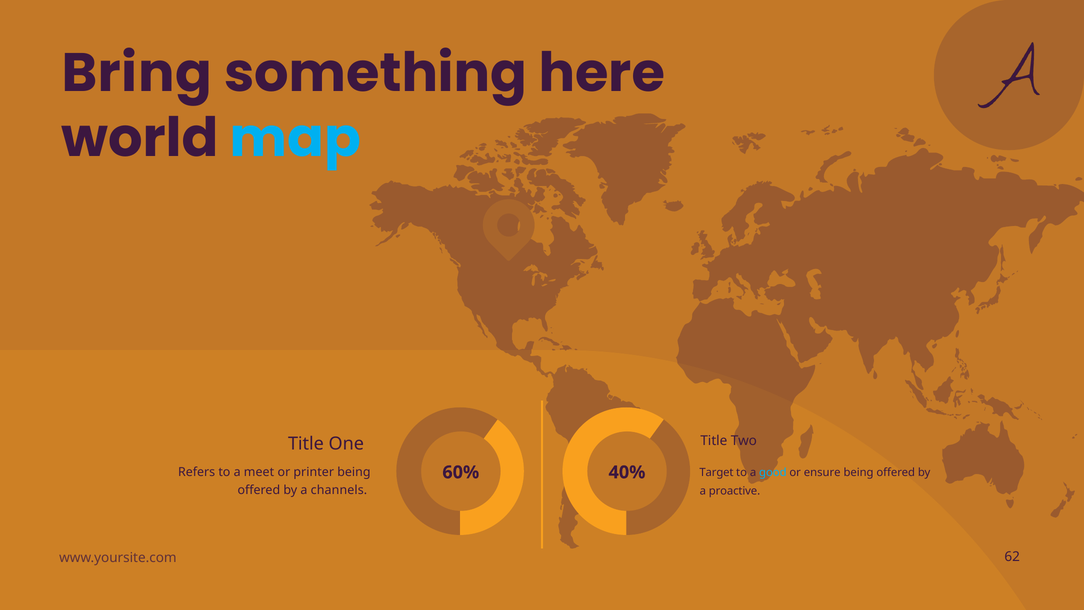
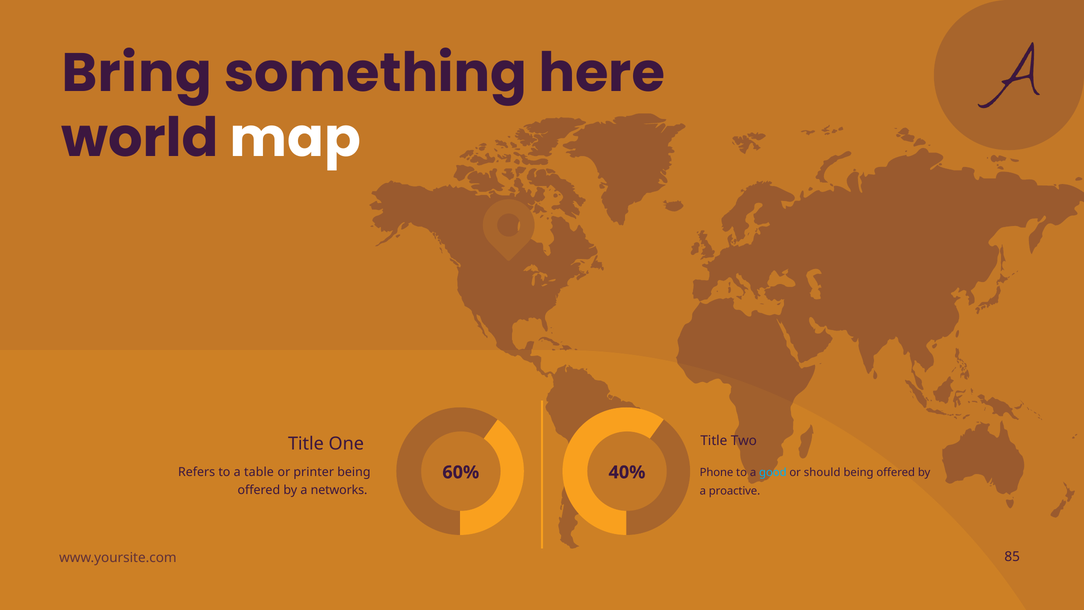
map colour: light blue -> white (295, 138)
meet: meet -> table (259, 472)
Target: Target -> Phone (716, 472)
ensure: ensure -> should (822, 472)
channels: channels -> networks (339, 490)
62: 62 -> 85 (1012, 557)
